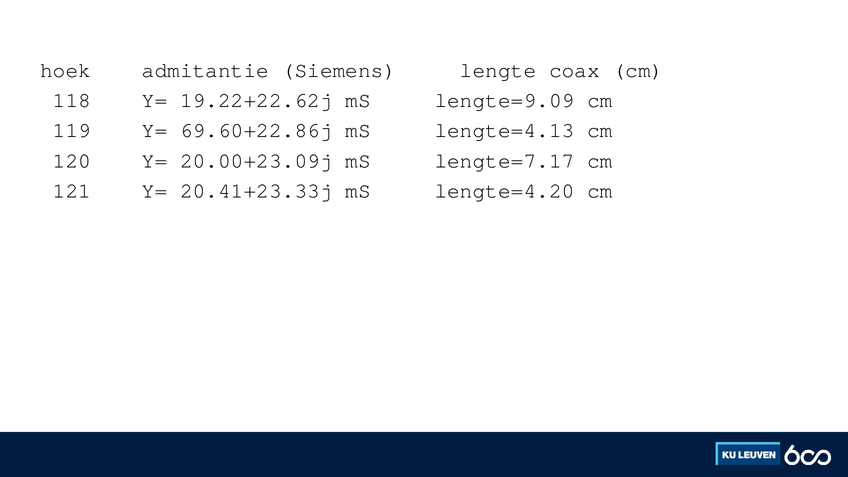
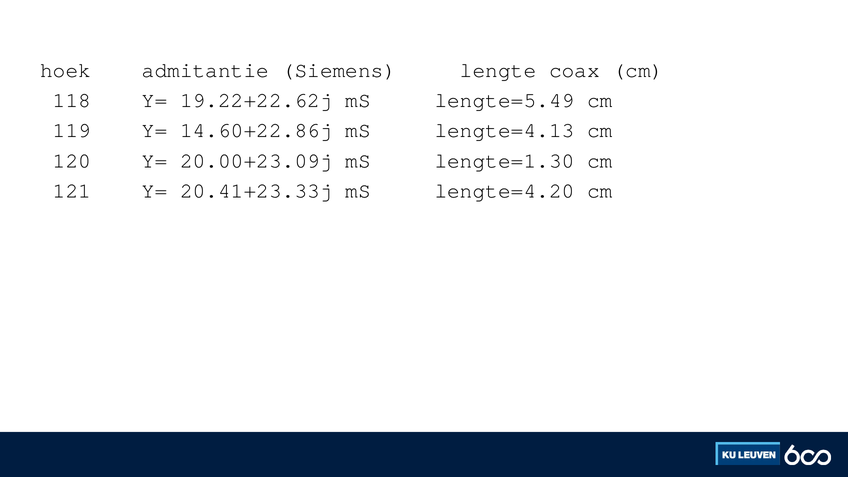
lengte=9.09: lengte=9.09 -> lengte=5.49 (505, 100)
69.60+22.86j: 69.60+22.86j -> 14.60+22.86j (256, 130)
lengte=7.17: lengte=7.17 -> lengte=1.30 (505, 161)
